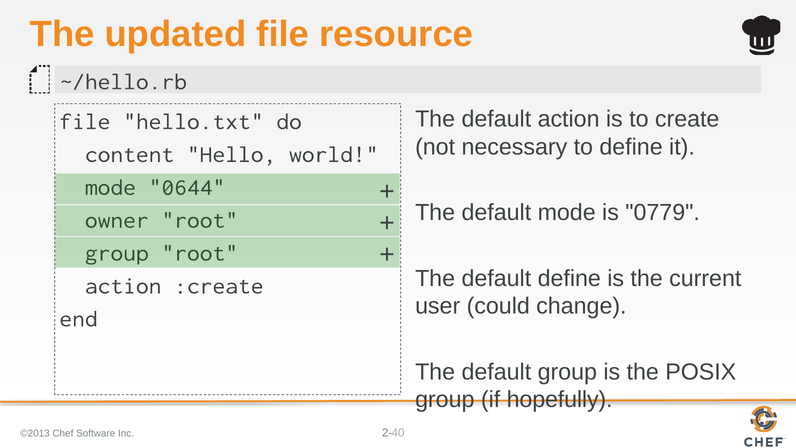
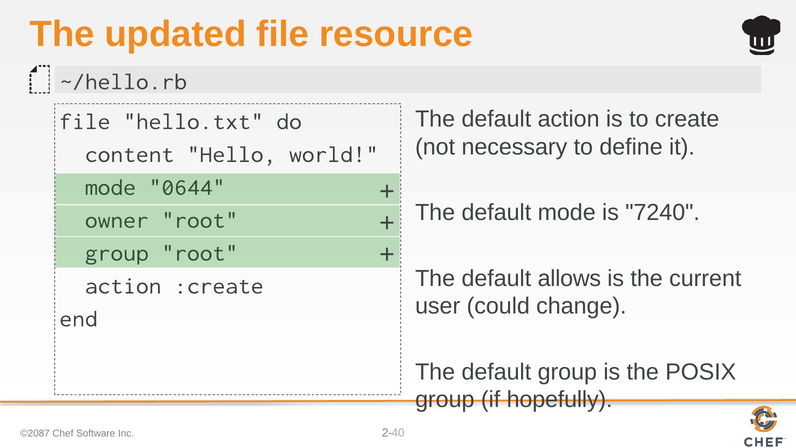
0779: 0779 -> 7240 (663, 213)
default define: define -> allows (569, 278)
©2013: ©2013 -> ©2087 (35, 433)
